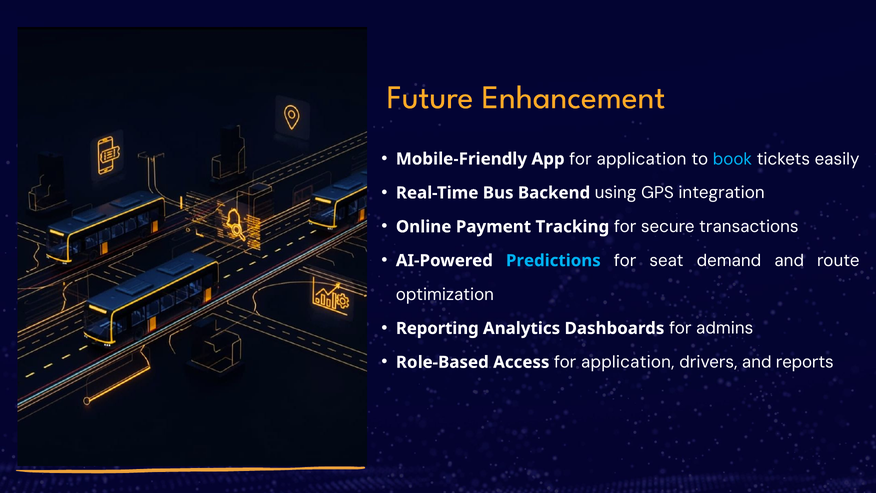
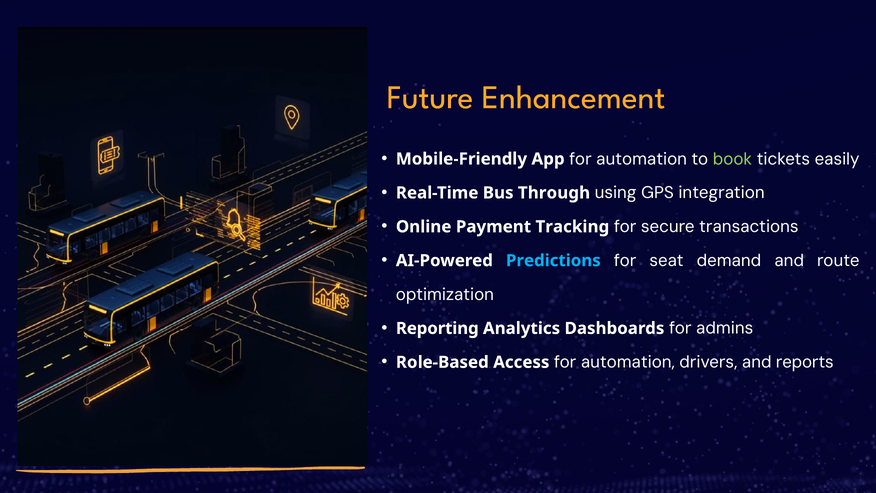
App for application: application -> automation (642, 159)
book colour: light blue -> light green (732, 159)
Backend: Backend -> Through (554, 193)
Access for application: application -> automation (628, 362)
